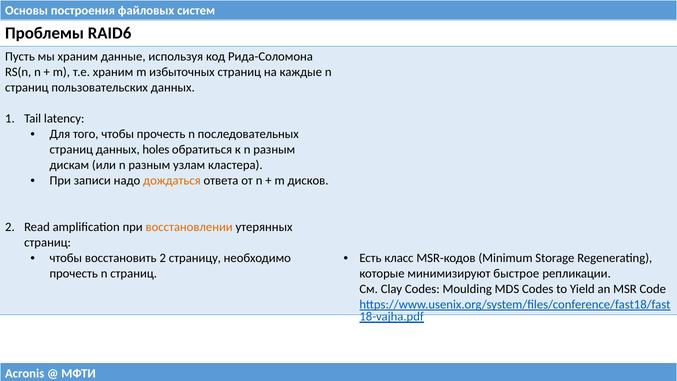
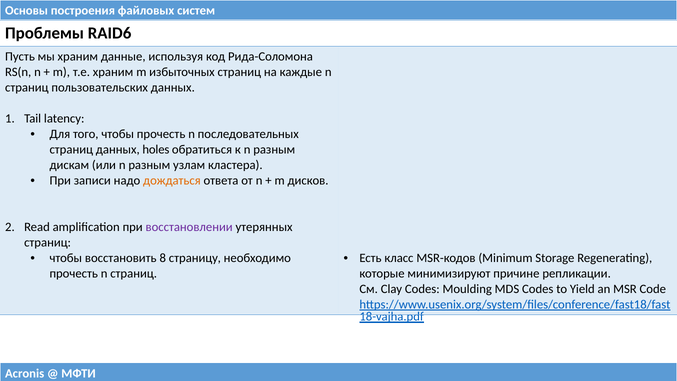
восстановлении colour: orange -> purple (189, 227)
восстановить 2: 2 -> 8 (163, 258)
быстрое: быстрое -> причине (516, 273)
